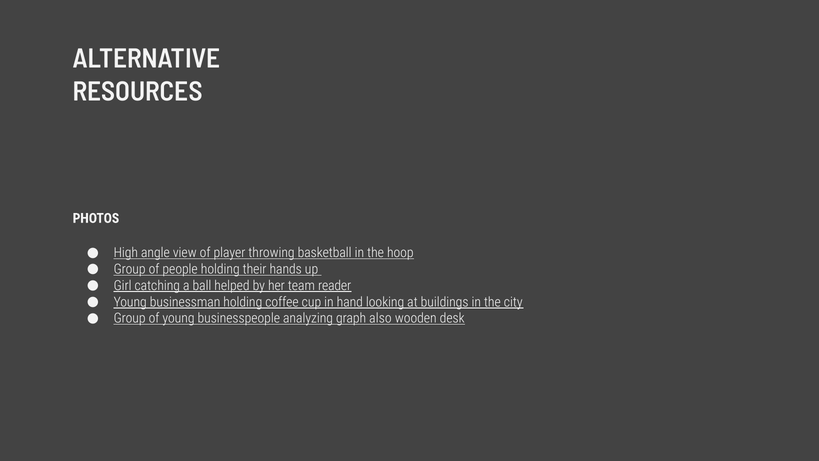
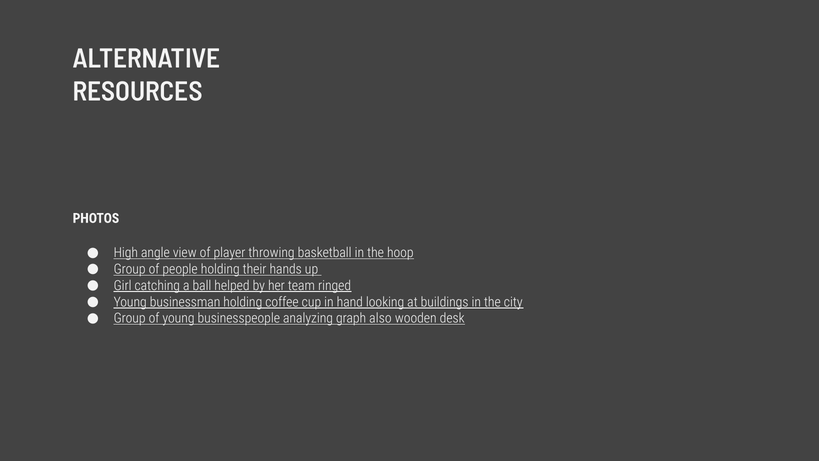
reader: reader -> ringed (335, 286)
